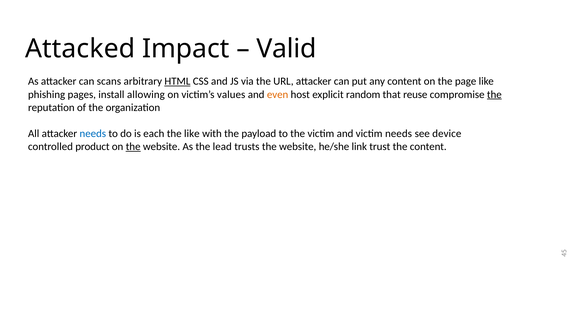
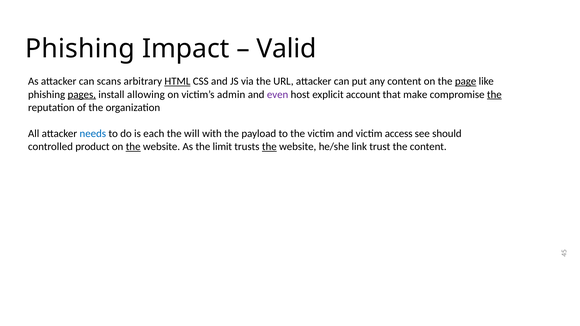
Attacked: Attacked -> Phishing (80, 49)
page underline: none -> present (466, 81)
pages underline: none -> present (82, 95)
values: values -> admin (231, 95)
even colour: orange -> purple (278, 95)
random: random -> account (363, 95)
reuse: reuse -> make (415, 95)
the like: like -> will (192, 134)
victim needs: needs -> access (399, 134)
device: device -> should (447, 134)
lead: lead -> limit (222, 147)
the underline: none -> present (269, 147)
